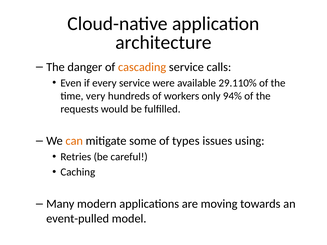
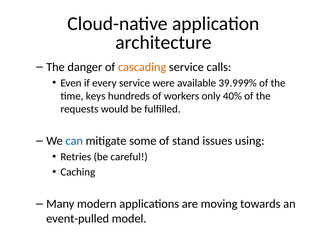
29.110%: 29.110% -> 39.999% (238, 83)
very: very -> keys (96, 96)
94%: 94% -> 40% (232, 96)
can colour: orange -> blue (74, 141)
types: types -> stand (186, 141)
